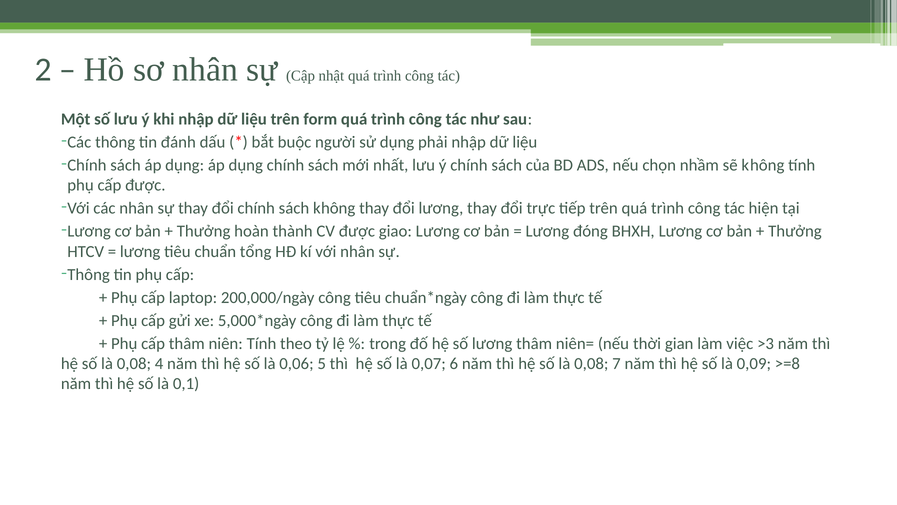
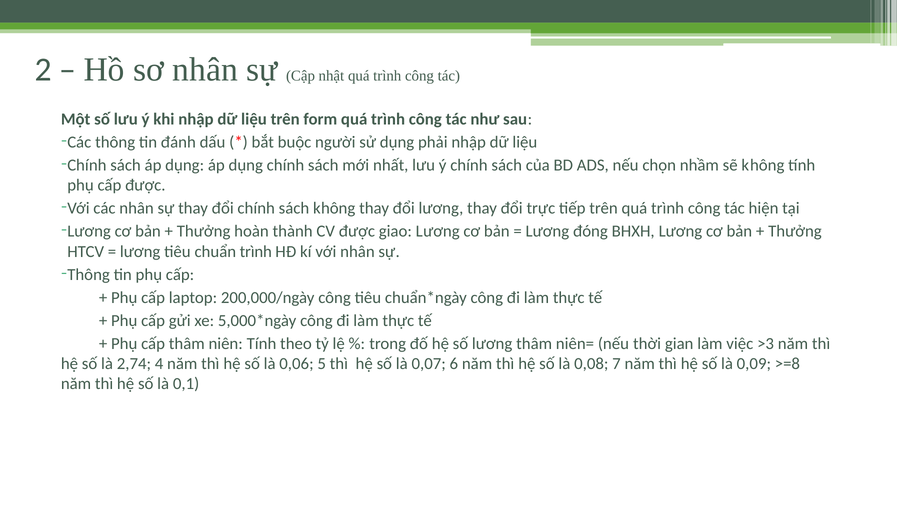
chuẩn tổng: tổng -> trình (256, 251)
0,08: 0,08 -> 2,74 (134, 363)
